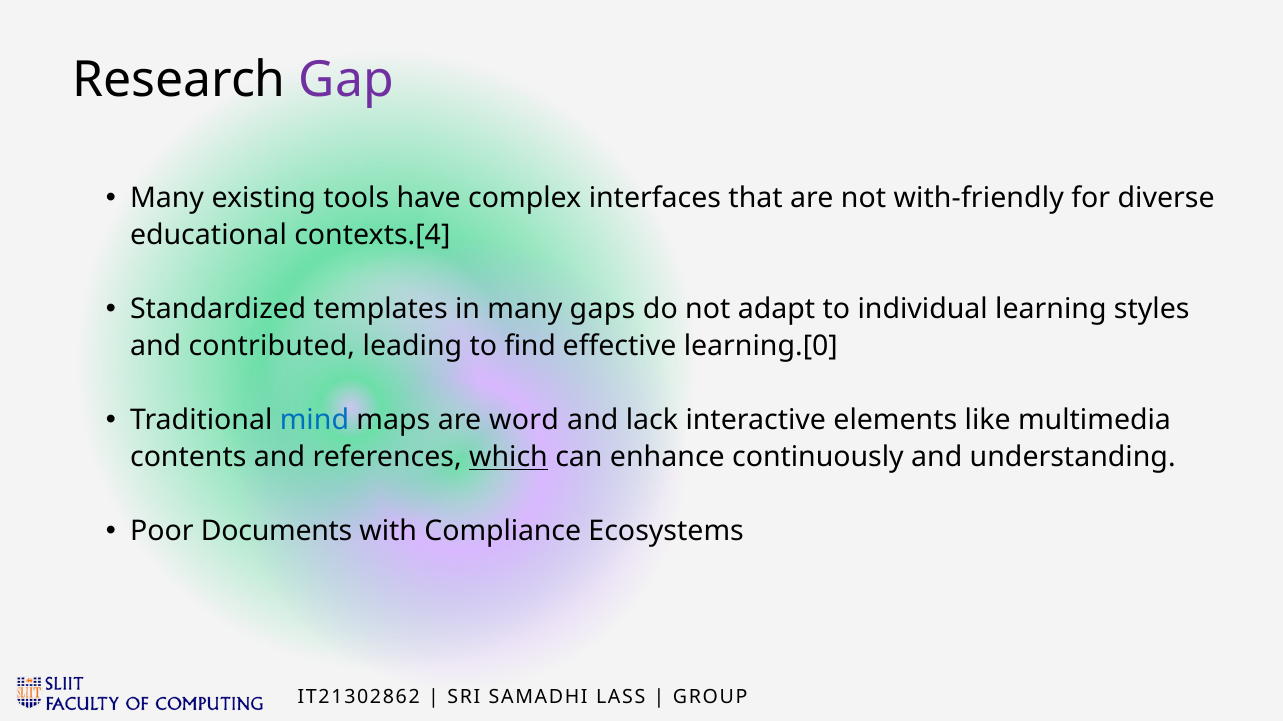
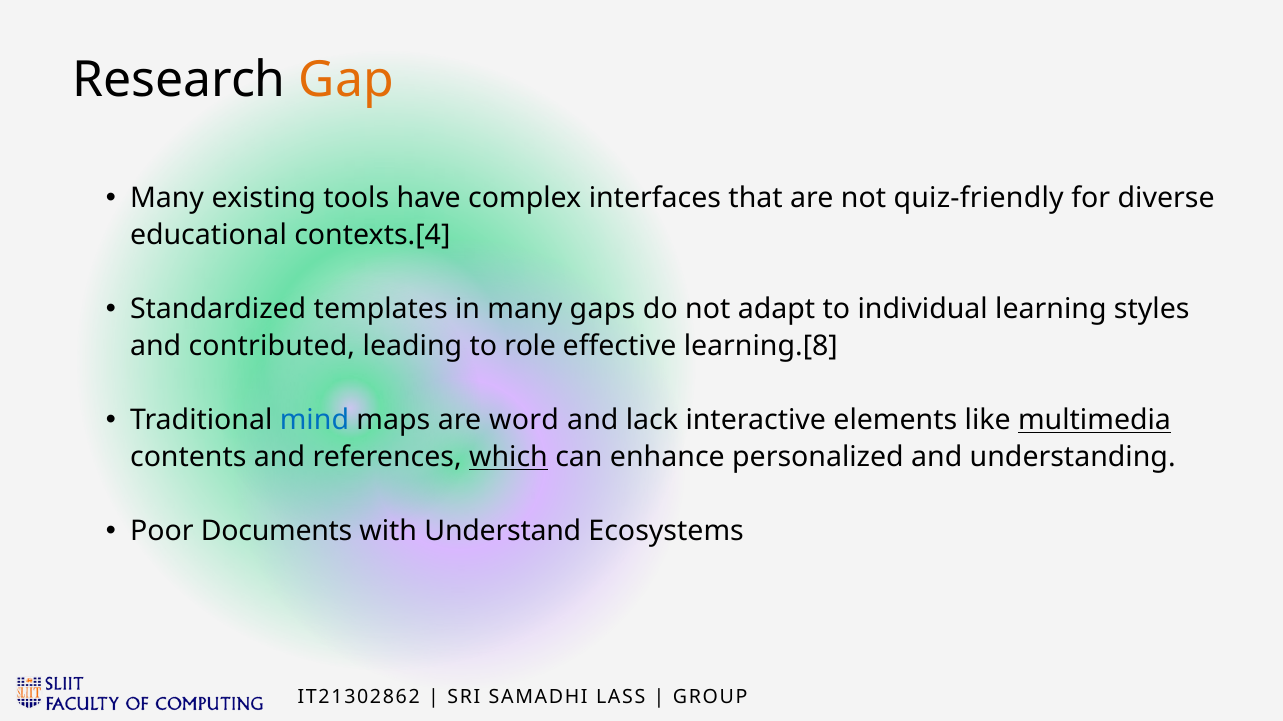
Gap colour: purple -> orange (346, 80)
with-friendly: with-friendly -> quiz-friendly (979, 198)
find: find -> role (530, 347)
learning.[0: learning.[0 -> learning.[8 (761, 347)
multimedia underline: none -> present (1095, 421)
continuously: continuously -> personalized (818, 458)
Compliance: Compliance -> Understand (503, 532)
